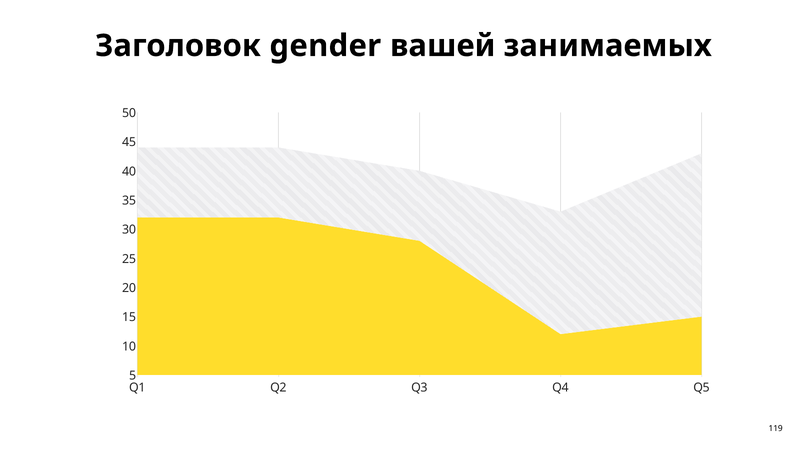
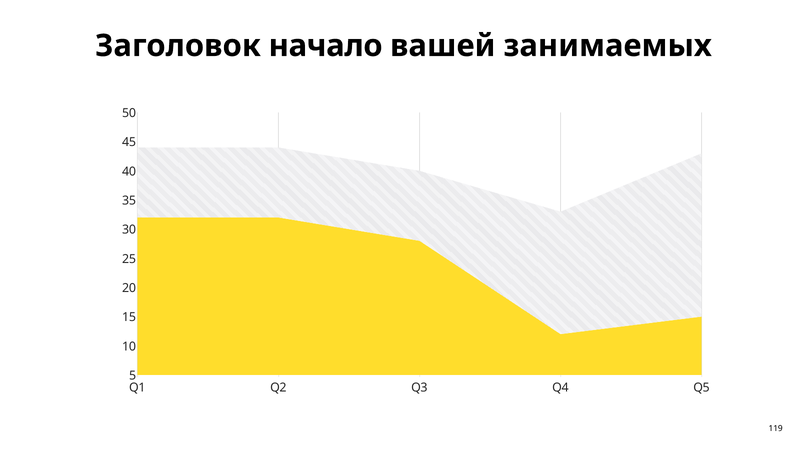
gender: gender -> начало (326, 46)
